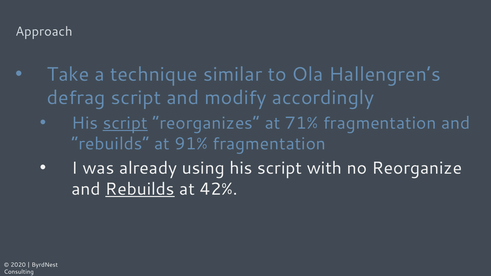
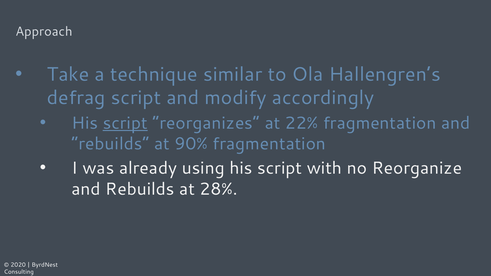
71%: 71% -> 22% (302, 123)
91%: 91% -> 90% (191, 144)
Rebuilds underline: present -> none (140, 189)
42%: 42% -> 28% (219, 189)
